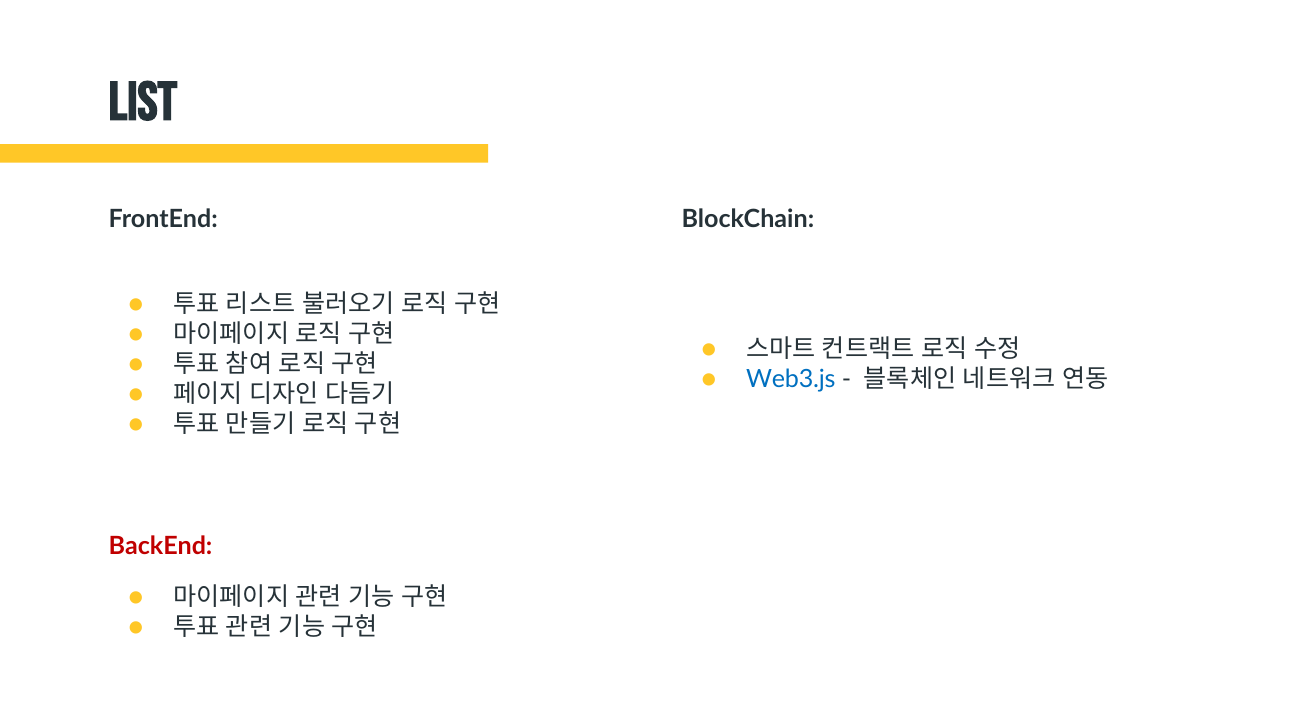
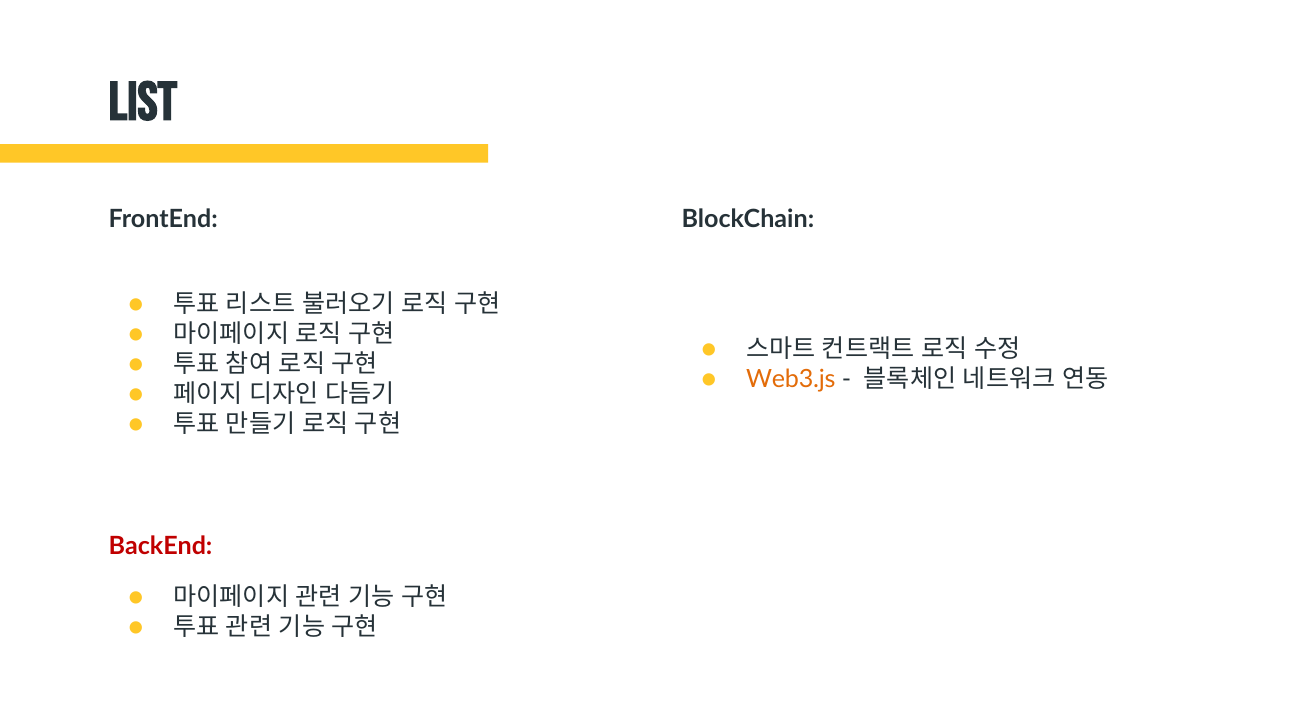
Web3.js colour: blue -> orange (791, 380)
